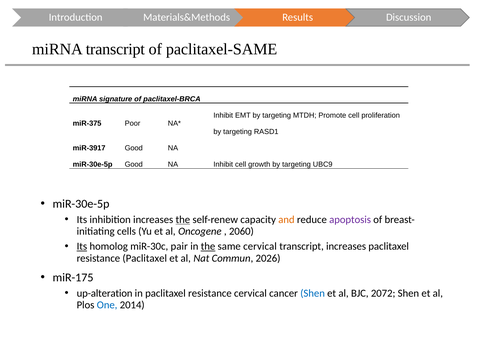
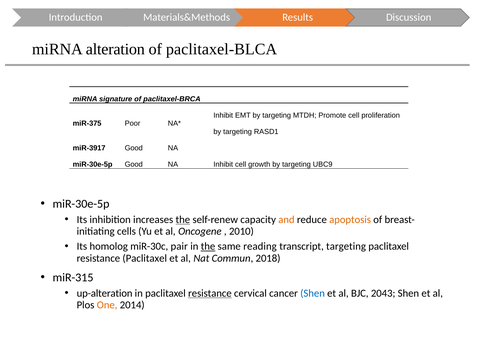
miRNA transcript: transcript -> alteration (115, 49)
paclitaxel-SAME: paclitaxel-SAME -> paclitaxel-BLCA (222, 49)
apoptosis colour: purple -> orange (350, 219)
2060: 2060 -> 2010 (241, 231)
Its underline: present -> none (82, 246)
same cervical: cervical -> reading (260, 246)
transcript increases: increases -> targeting (346, 246)
2026: 2026 -> 2018 (268, 258)
miR-175: miR-175 -> miR-315 (73, 277)
resistance underline: none -> present (210, 293)
2072: 2072 -> 2043 (383, 293)
One colour: blue -> orange (107, 305)
